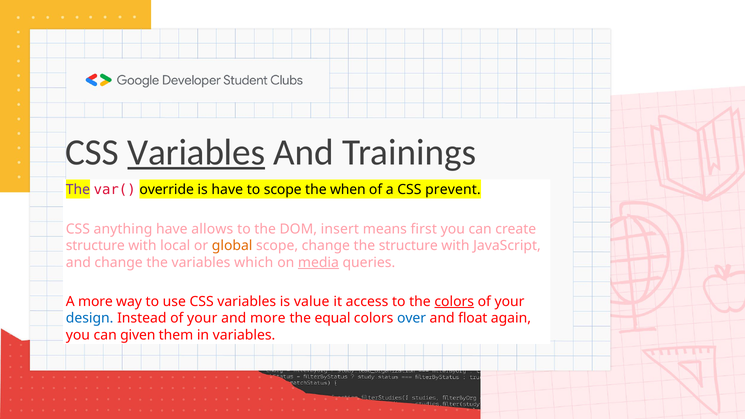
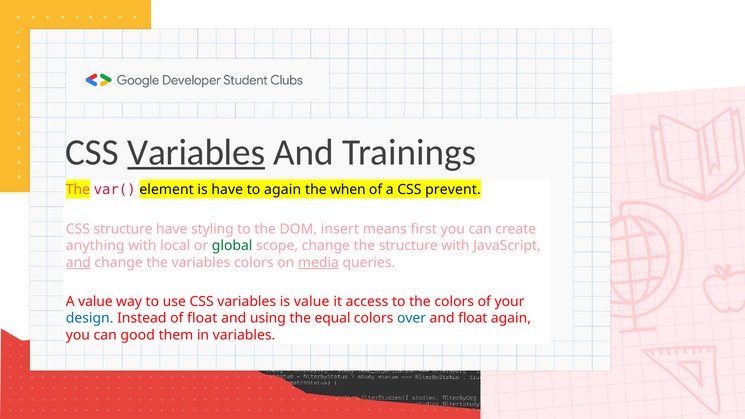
The colour: purple -> orange (78, 190)
override: override -> element (167, 190)
to scope: scope -> again (283, 190)
CSS anything: anything -> structure (123, 229)
allows: allows -> styling (212, 229)
structure: structure -> anything (95, 246)
global colour: orange -> green (232, 246)
and underline: none -> present (78, 263)
variables which: which -> colors (254, 263)
A more: more -> value (95, 302)
colors underline: present -> none (454, 302)
Instead of your: your -> float (202, 318)
and more: more -> using (268, 318)
given: given -> good (138, 335)
